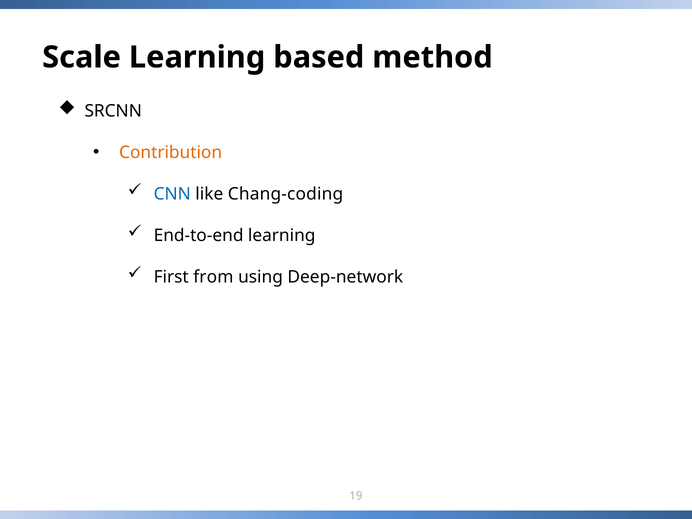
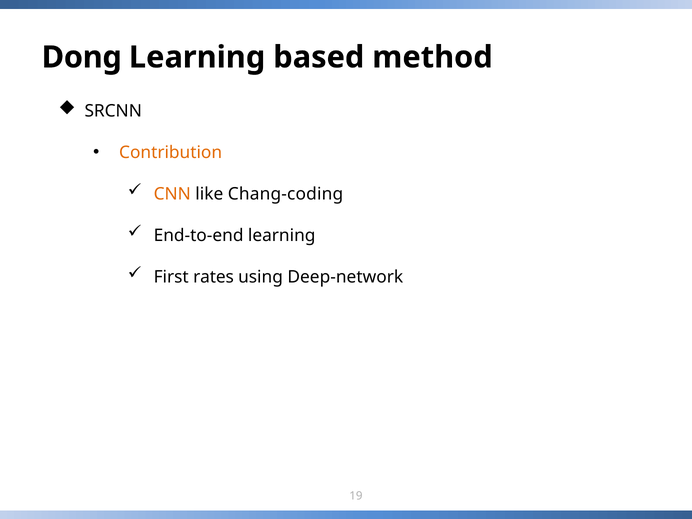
Scale: Scale -> Dong (82, 57)
CNN colour: blue -> orange (172, 194)
from: from -> rates (214, 277)
